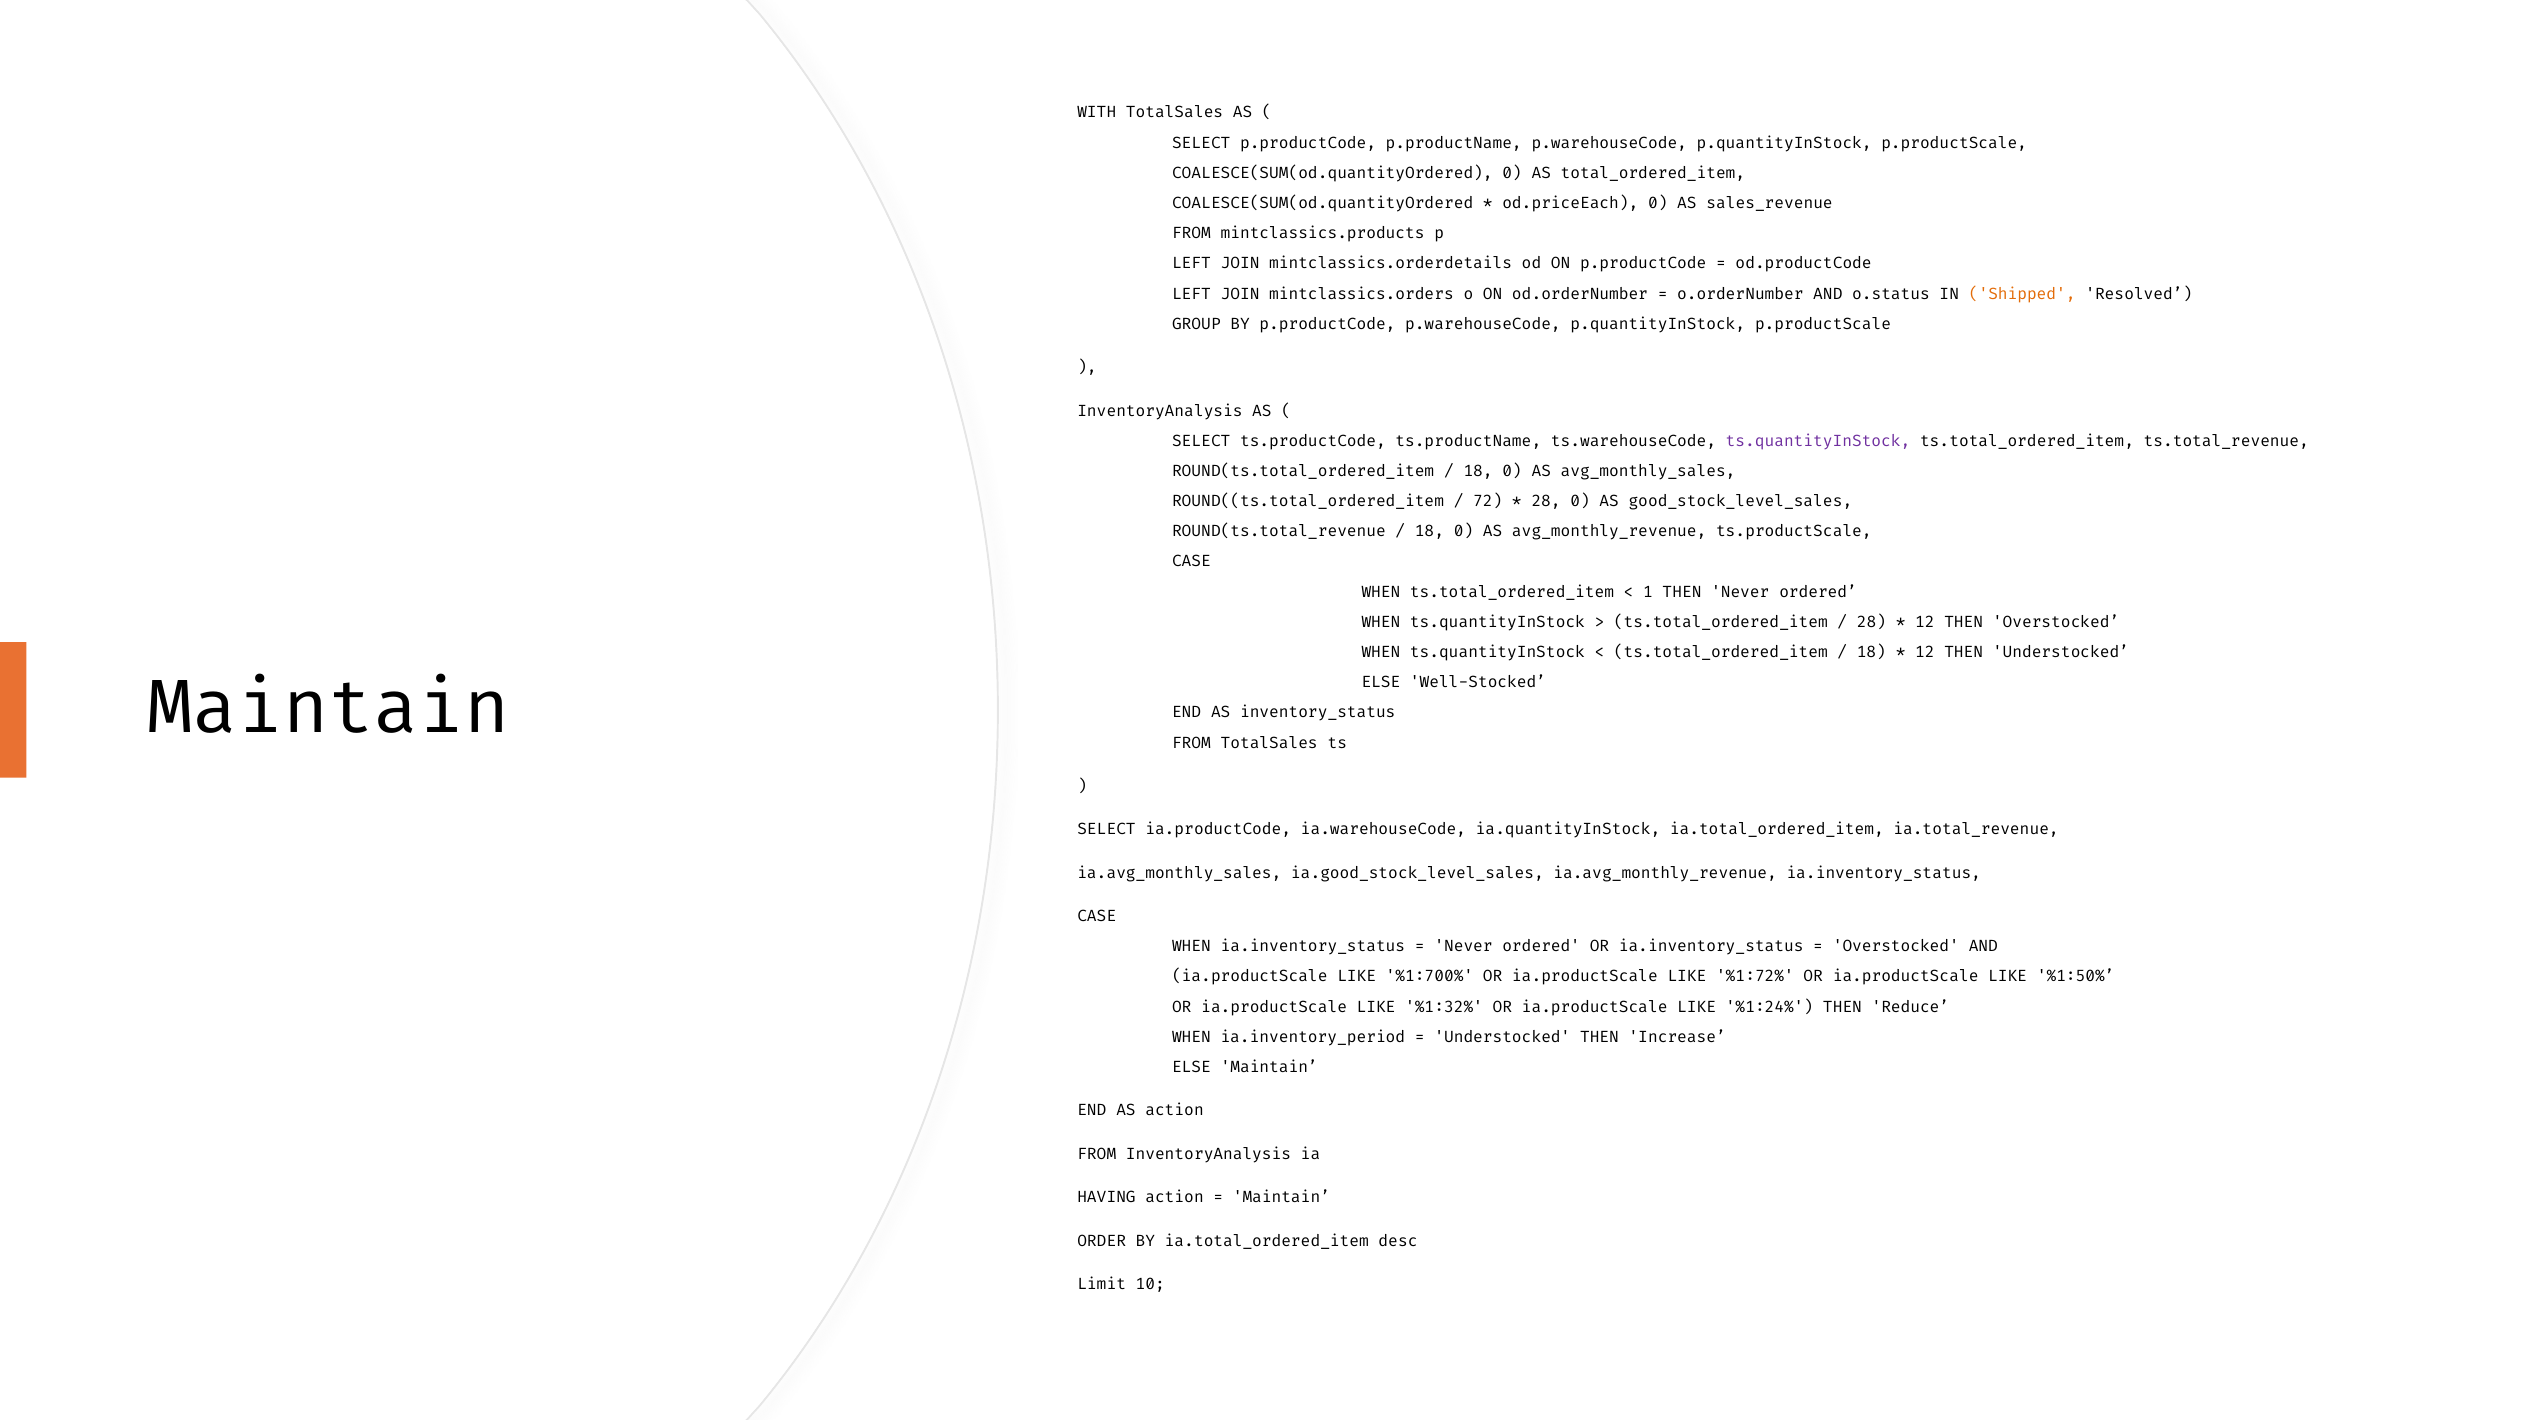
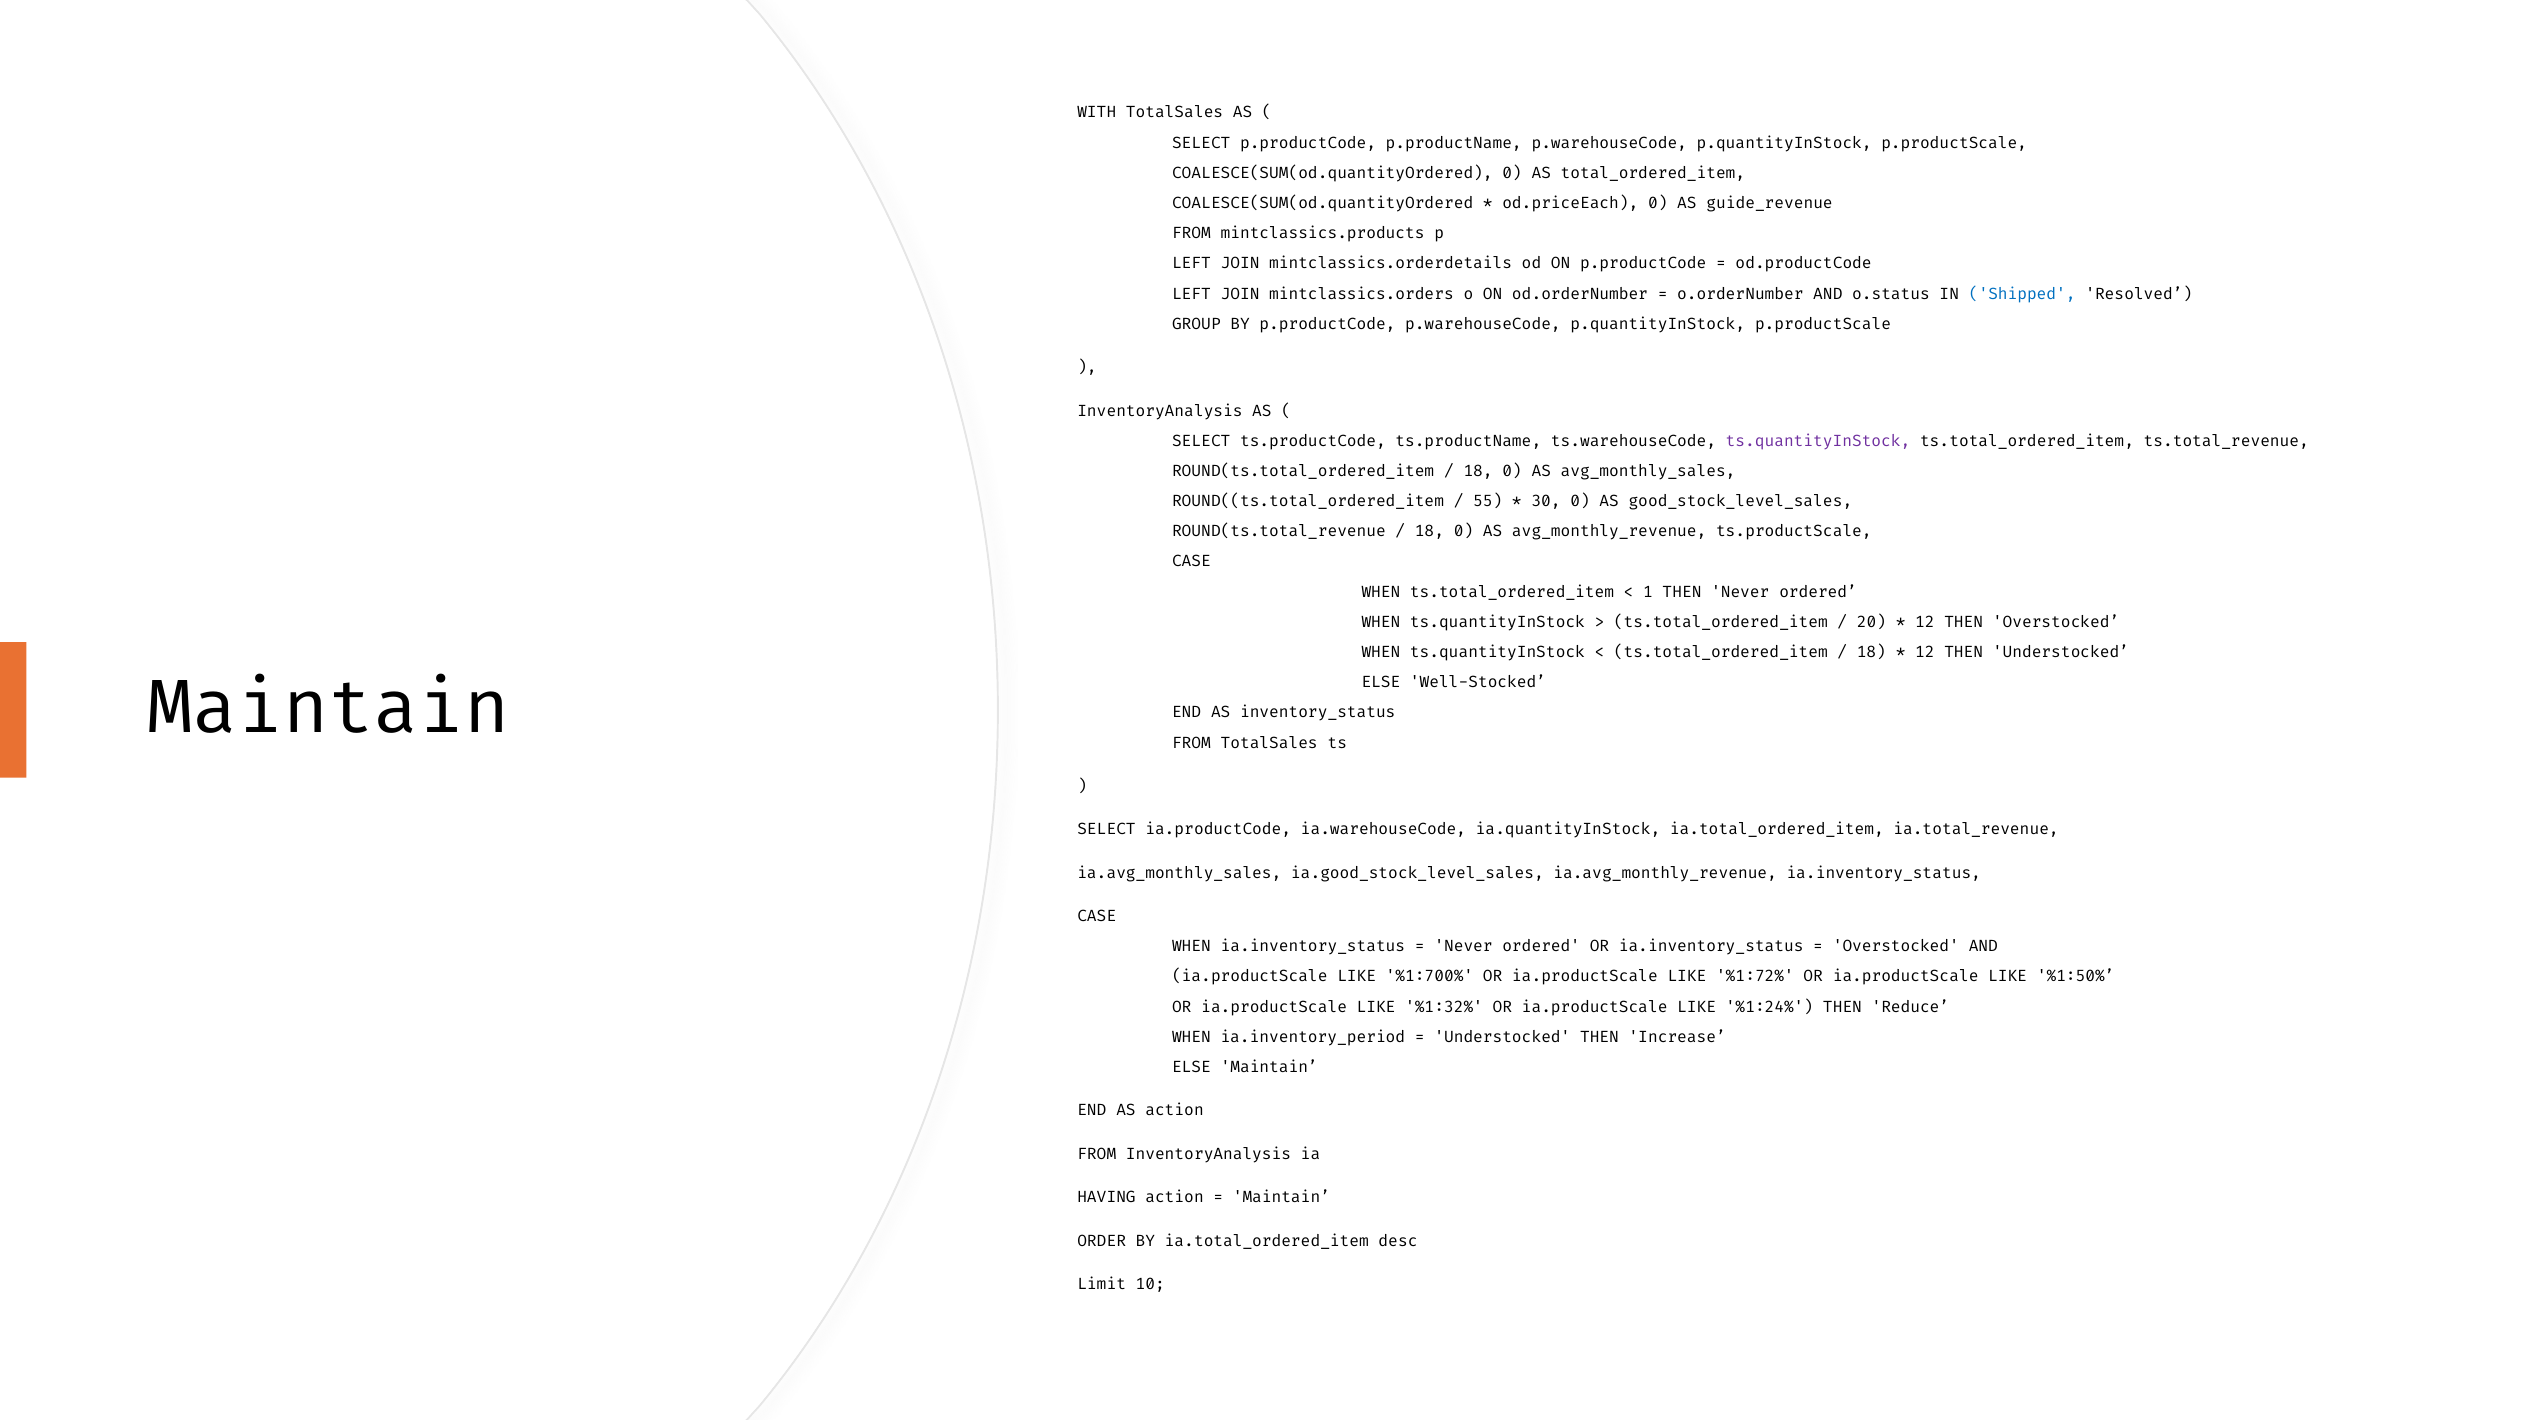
sales_revenue: sales_revenue -> guide_revenue (1770, 203)
Shipped colour: orange -> blue (2022, 294)
72: 72 -> 55 (1488, 501)
28: 28 -> 30 (1546, 501)
28: 28 -> 20 (1871, 622)
